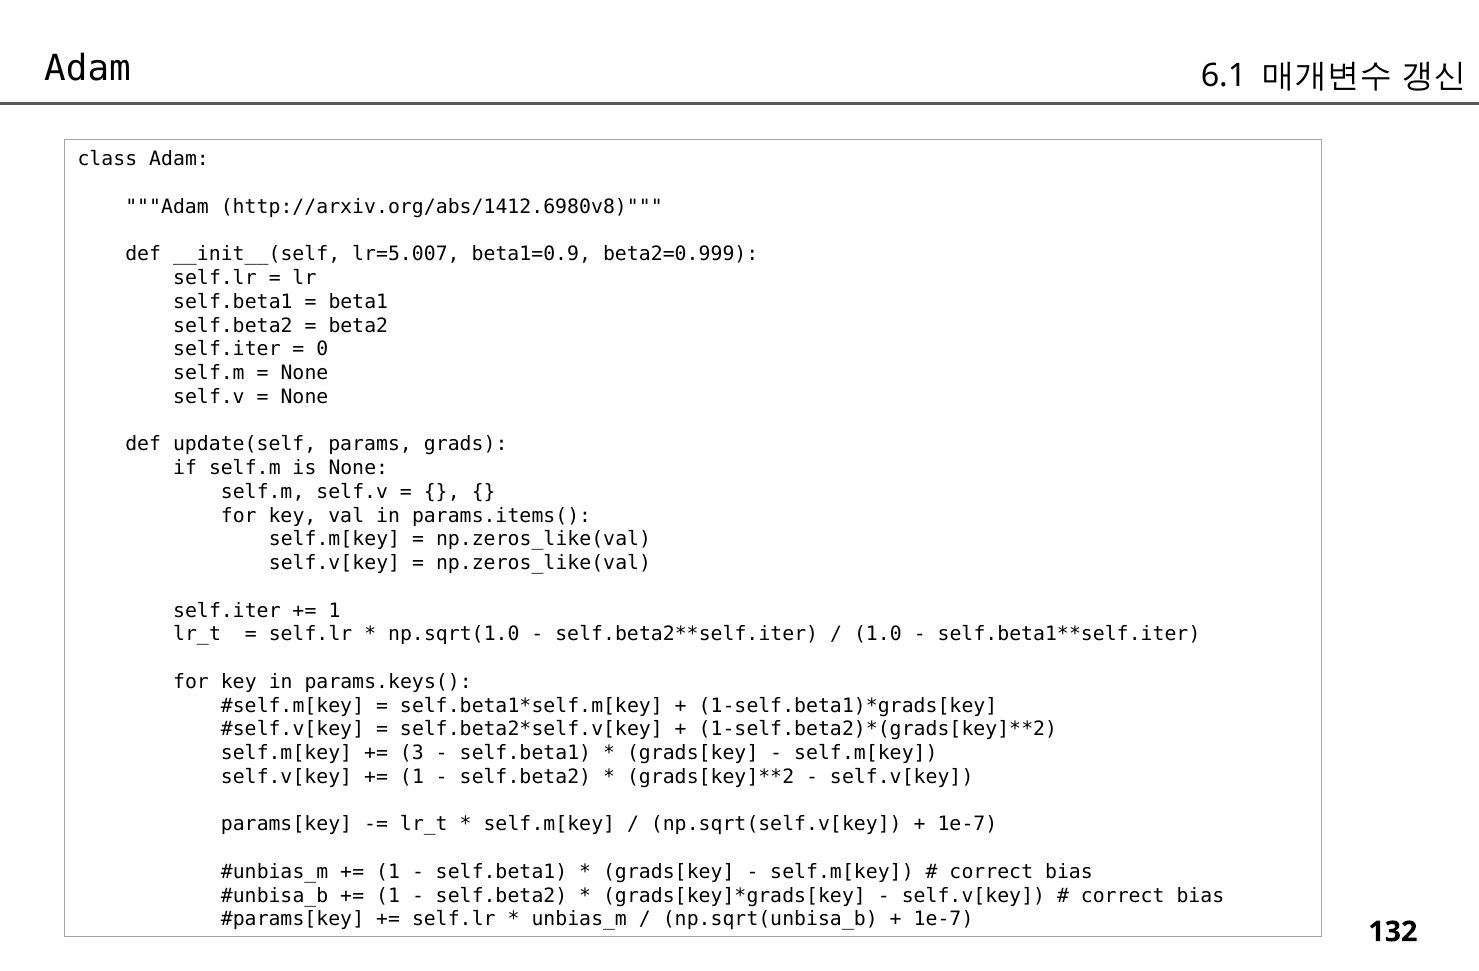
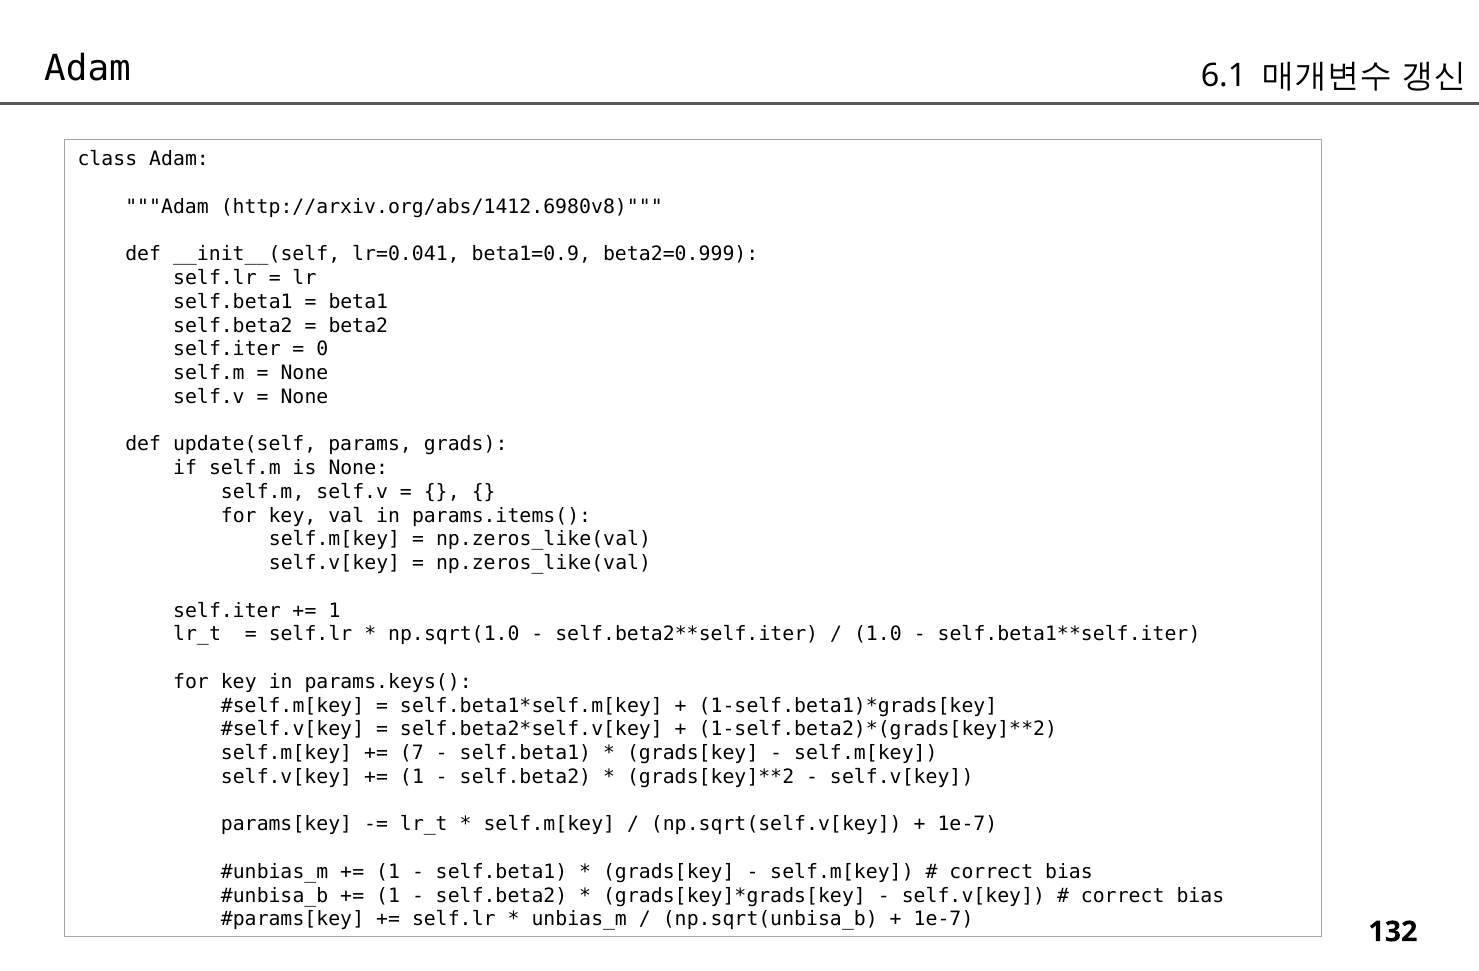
lr=5.007: lr=5.007 -> lr=0.041 (406, 255)
3: 3 -> 7 (412, 754)
